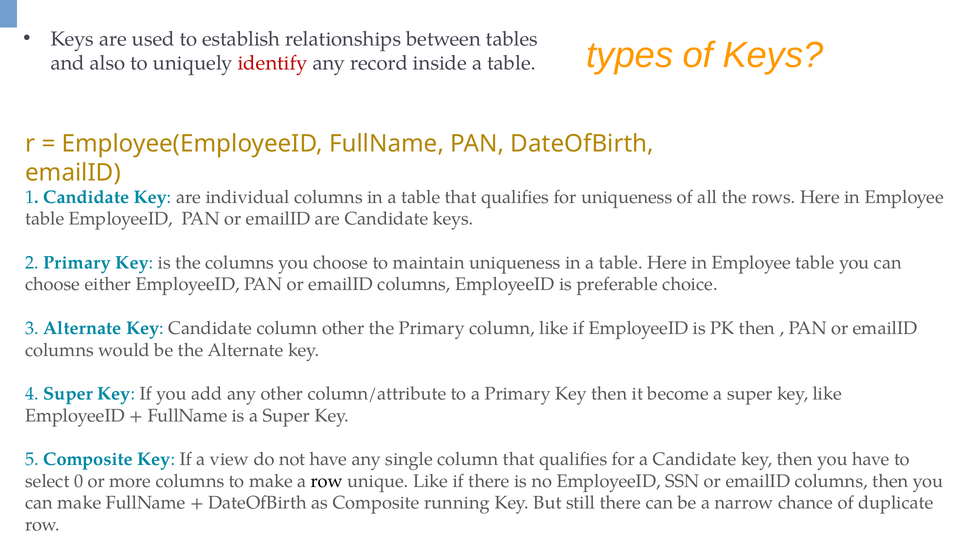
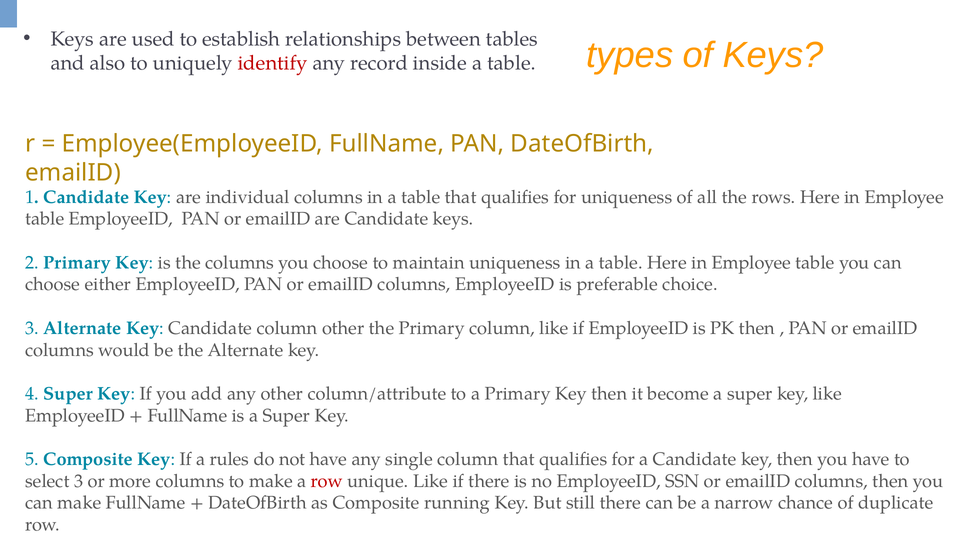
view: view -> rules (229, 459)
select 0: 0 -> 3 (79, 481)
row colour: black -> red (327, 481)
